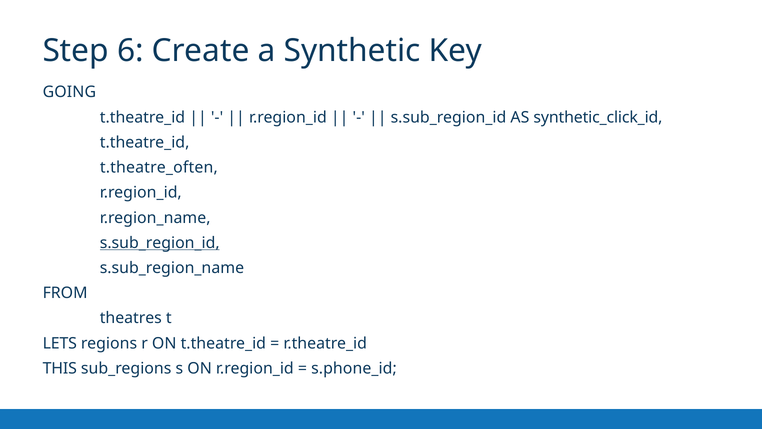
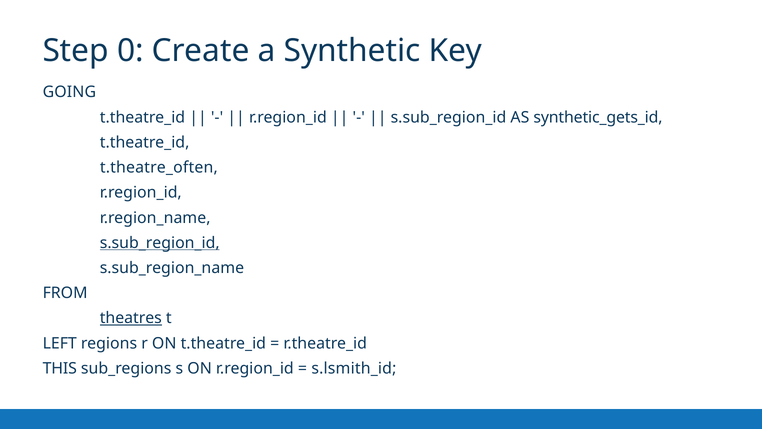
6: 6 -> 0 (130, 51)
synthetic_click_id: synthetic_click_id -> synthetic_gets_id (598, 117)
theatres underline: none -> present (131, 318)
LETS: LETS -> LEFT (60, 343)
s.phone_id: s.phone_id -> s.lsmith_id (354, 368)
